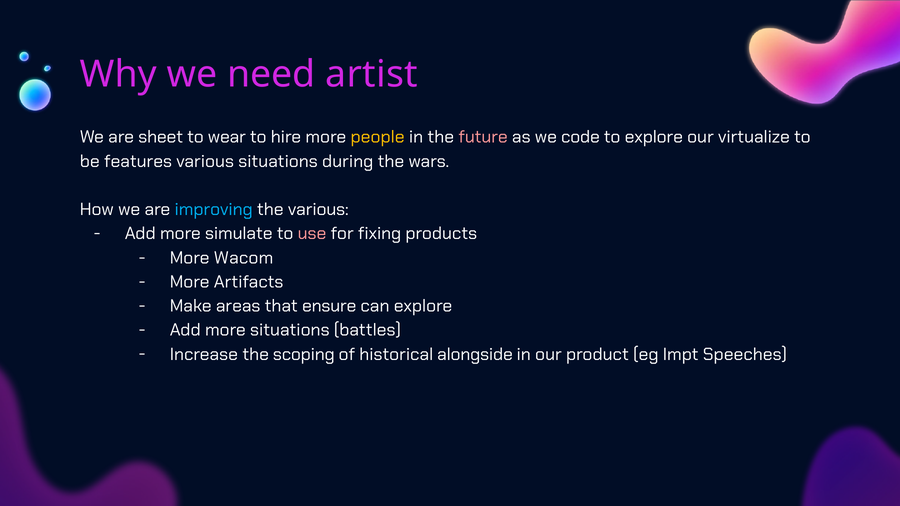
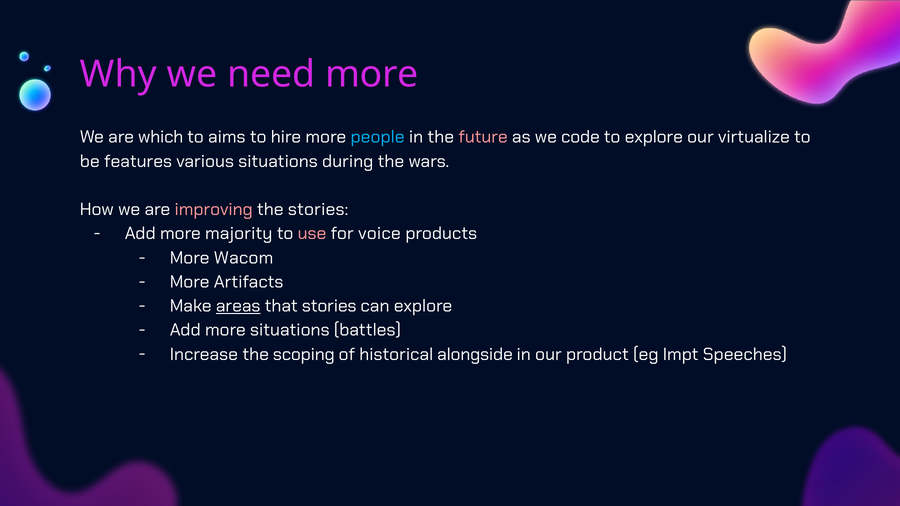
need artist: artist -> more (372, 75)
sheet: sheet -> which (161, 137)
wear: wear -> aims (227, 137)
people colour: yellow -> light blue (378, 137)
improving colour: light blue -> pink (214, 210)
the various: various -> stories (318, 210)
simulate: simulate -> majority (239, 234)
fixing: fixing -> voice (379, 234)
areas underline: none -> present (238, 306)
that ensure: ensure -> stories (329, 306)
